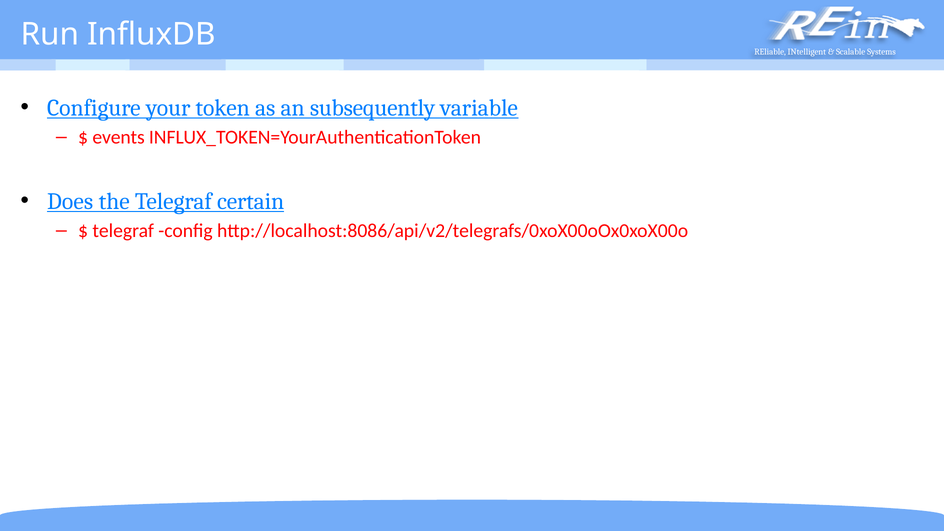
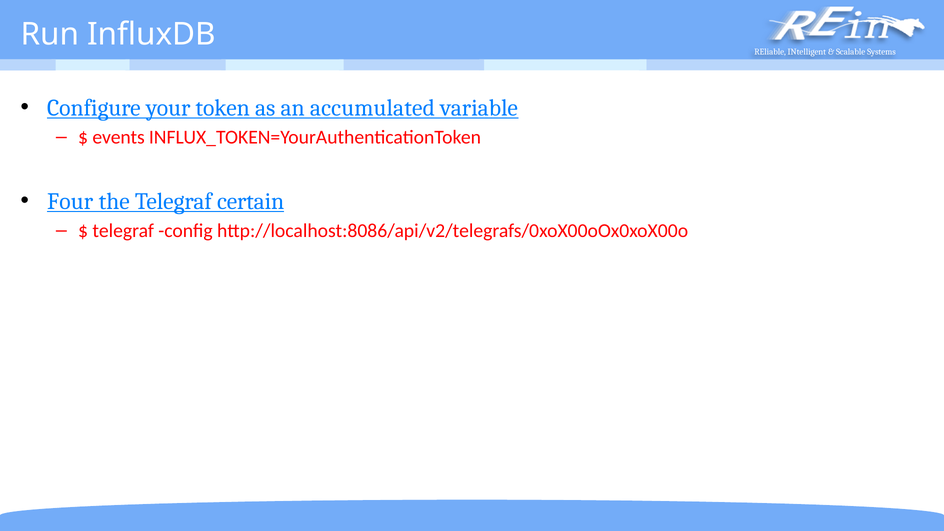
subsequently: subsequently -> accumulated (372, 108)
Does: Does -> Four (70, 201)
